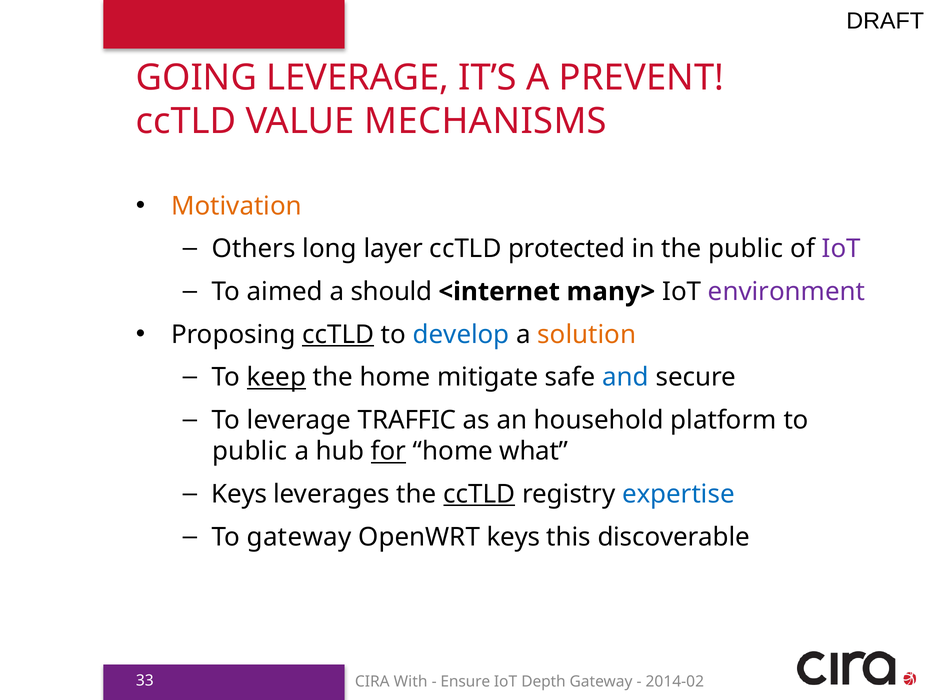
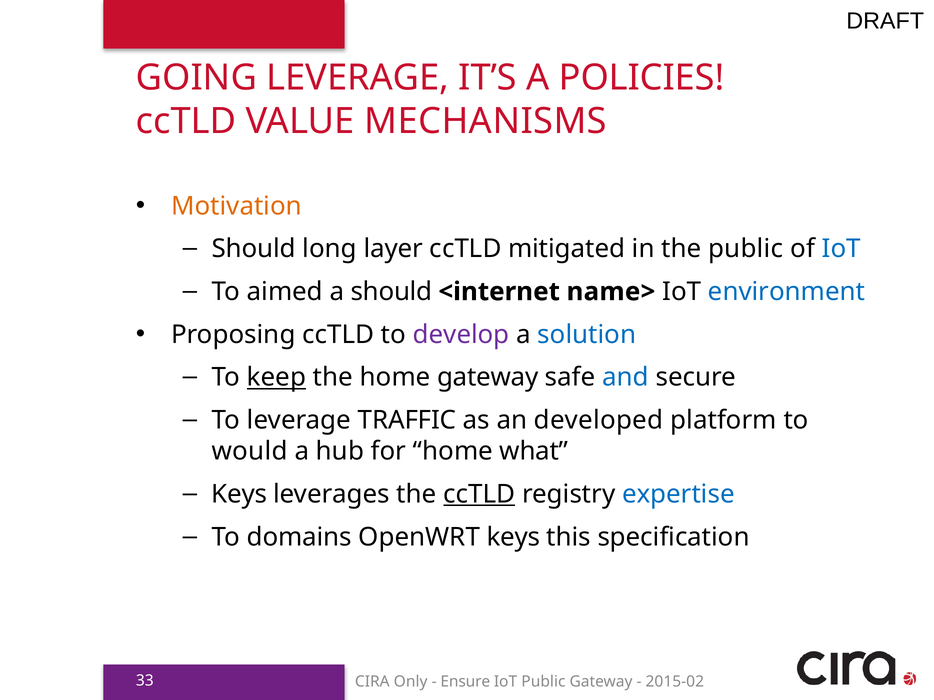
PREVENT: PREVENT -> POLICIES (642, 78)
Others: Others -> Should (254, 249)
protected: protected -> mitigated (567, 249)
IoT colour: purple -> blue (841, 249)
many>: many> -> name> (611, 292)
environment colour: purple -> blue (787, 292)
ccTLD underline: present -> none (338, 335)
develop colour: blue -> purple (461, 335)
solution colour: orange -> blue (587, 335)
home mitigate: mitigate -> gateway (488, 378)
household: household -> developed (599, 421)
public: public -> would (250, 452)
for underline: present -> none (388, 452)
To gateway: gateway -> domains (299, 537)
discoverable: discoverable -> specification (674, 537)
With: With -> Only (411, 682)
IoT Depth: Depth -> Public (543, 682)
2014-02: 2014-02 -> 2015-02 (675, 682)
